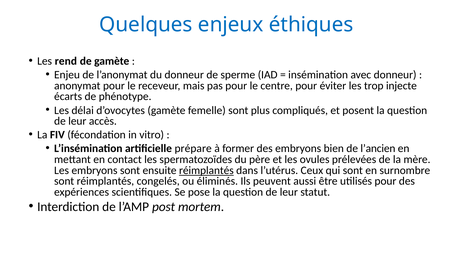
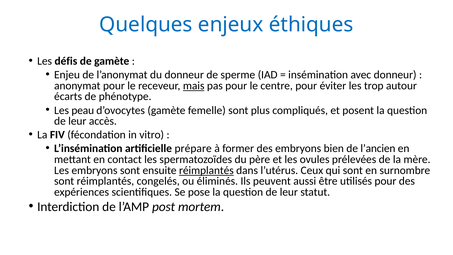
rend: rend -> défis (66, 61)
mais underline: none -> present (194, 86)
injecte: injecte -> autour (401, 86)
délai: délai -> peau (83, 110)
